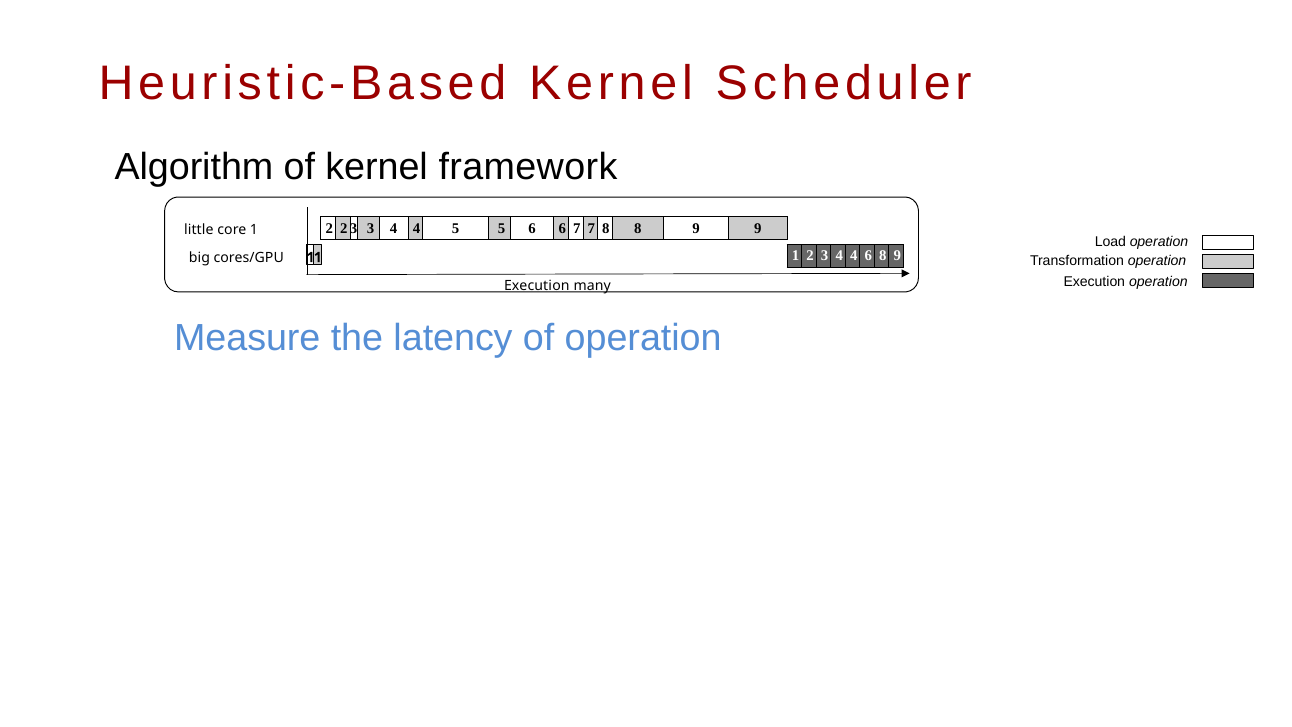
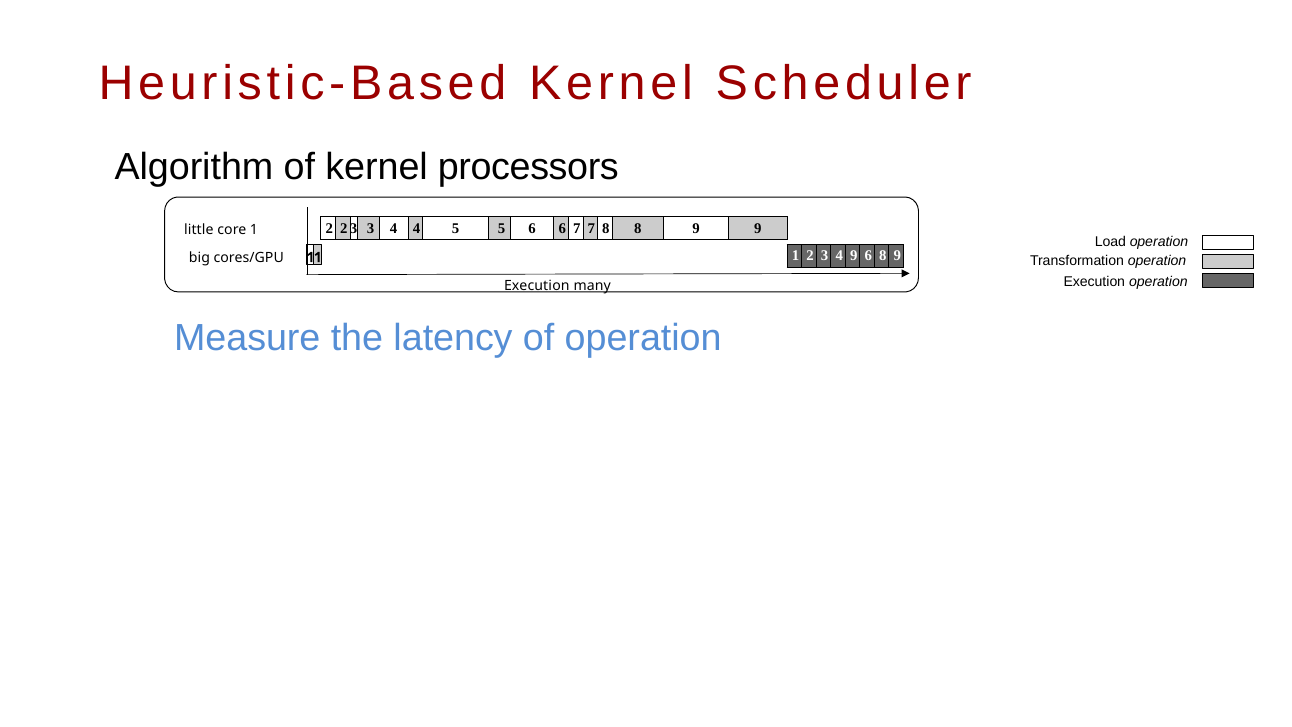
framework: framework -> processors (528, 167)
2 3 4 4: 4 -> 9 (854, 256)
